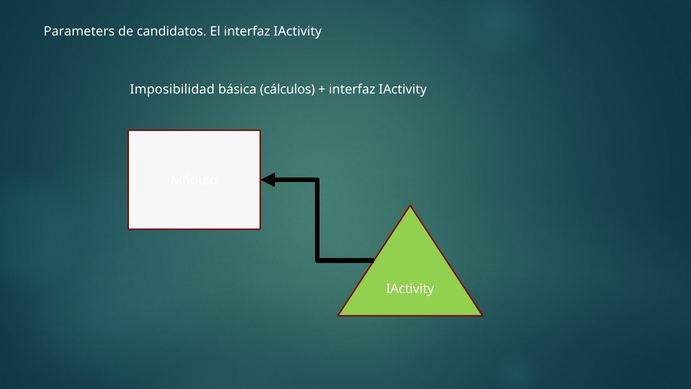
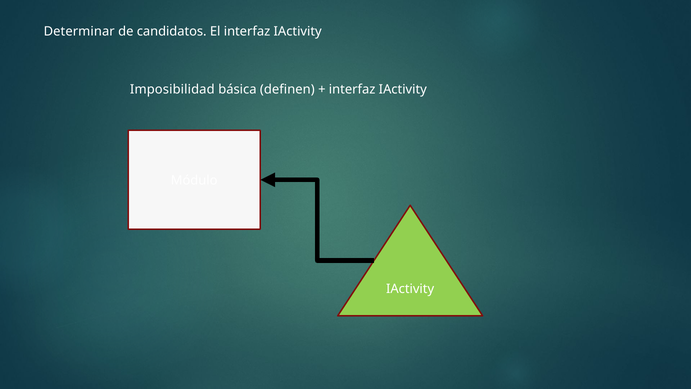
Parameters: Parameters -> Determinar (79, 32)
cálculos: cálculos -> definen (287, 89)
